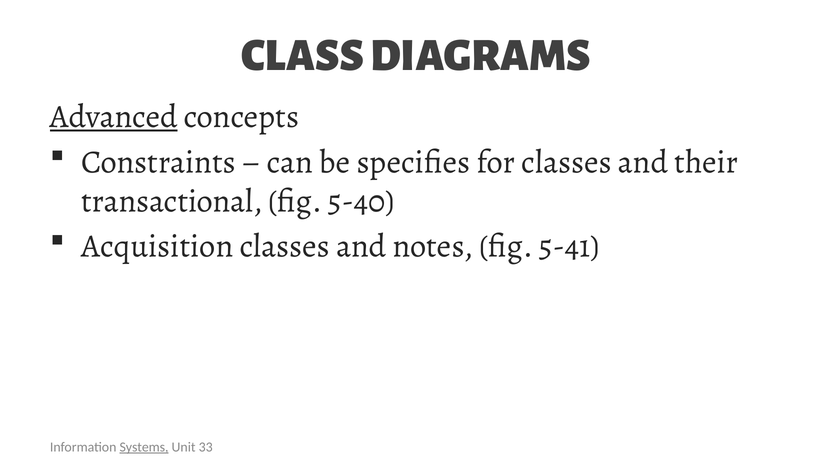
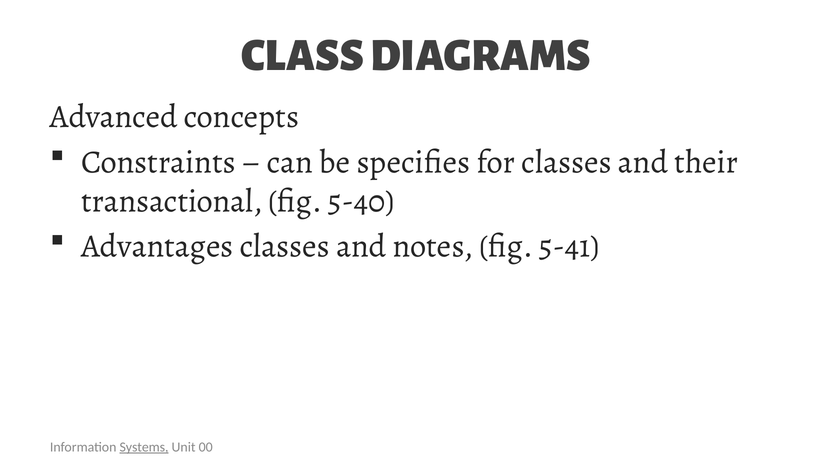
Advanced underline: present -> none (114, 117)
Acquisition: Acquisition -> Advantages (157, 246)
33: 33 -> 00 (206, 447)
